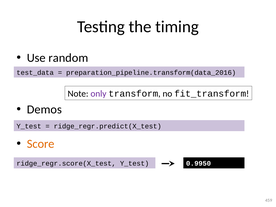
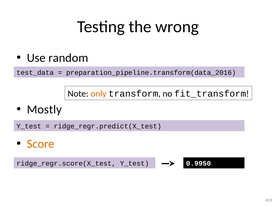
timing: timing -> wrong (177, 27)
only colour: purple -> orange (98, 94)
Demos: Demos -> Mostly (44, 109)
